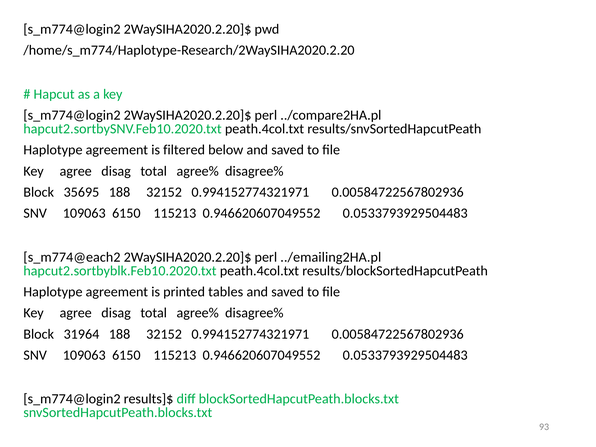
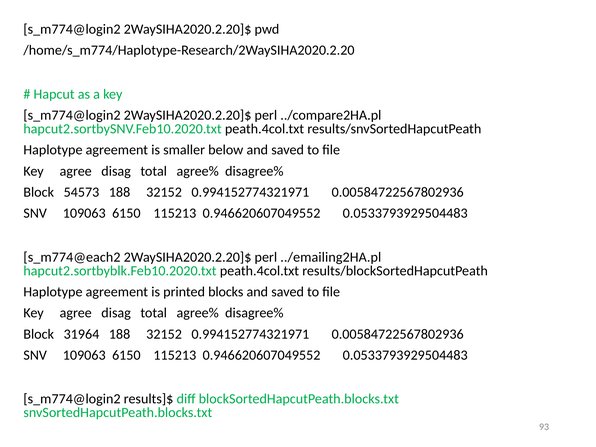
filtered: filtered -> smaller (184, 150)
35695: 35695 -> 54573 (81, 192)
tables: tables -> blocks (226, 292)
